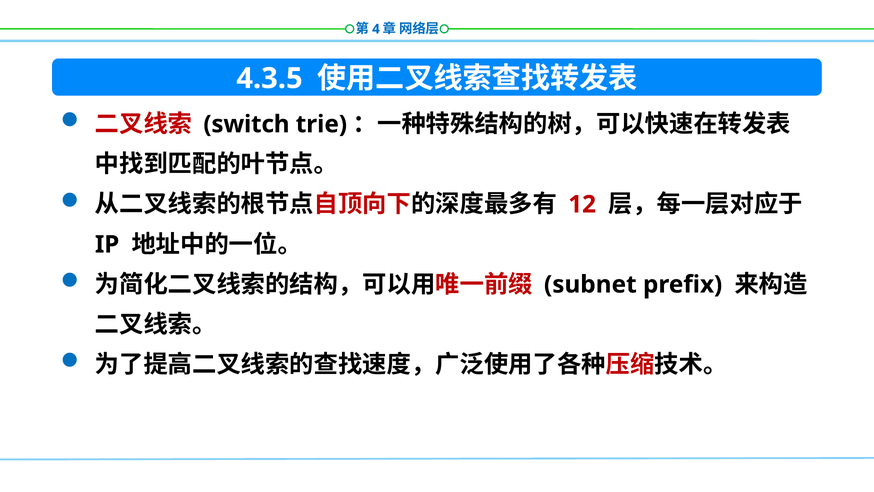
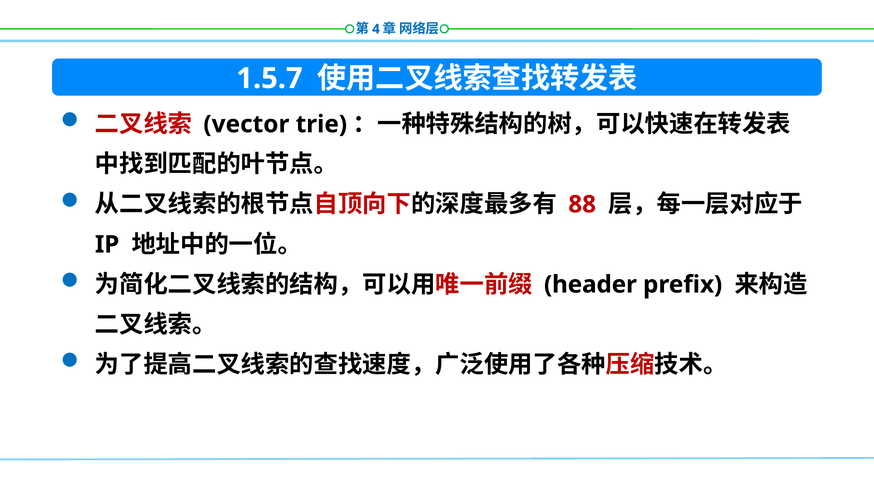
4.3.5: 4.3.5 -> 1.5.7 (269, 78)
switch: switch -> vector (246, 124)
12: 12 -> 88 (582, 204)
subnet: subnet -> header (590, 284)
